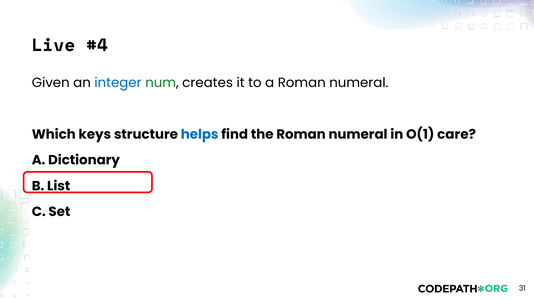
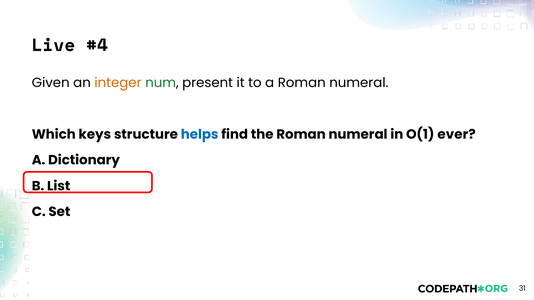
integer colour: blue -> orange (118, 83)
creates: creates -> present (208, 83)
care: care -> ever (457, 135)
